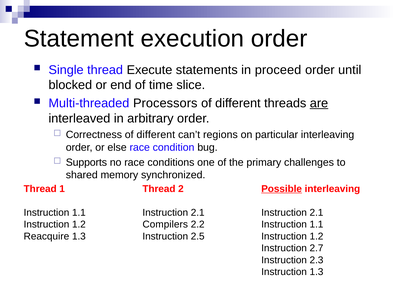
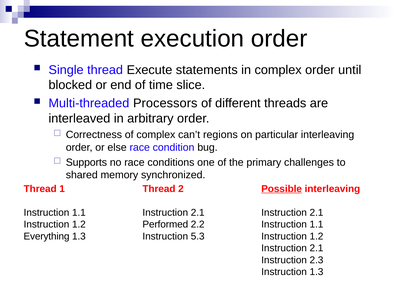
in proceed: proceed -> complex (278, 70)
are underline: present -> none (319, 103)
Correctness of different: different -> complex (156, 135)
Compilers: Compilers -> Performed (165, 224)
Reacquire: Reacquire -> Everything (47, 236)
2.5: 2.5 -> 5.3 (198, 236)
2.7: 2.7 -> 2.1 (316, 248)
